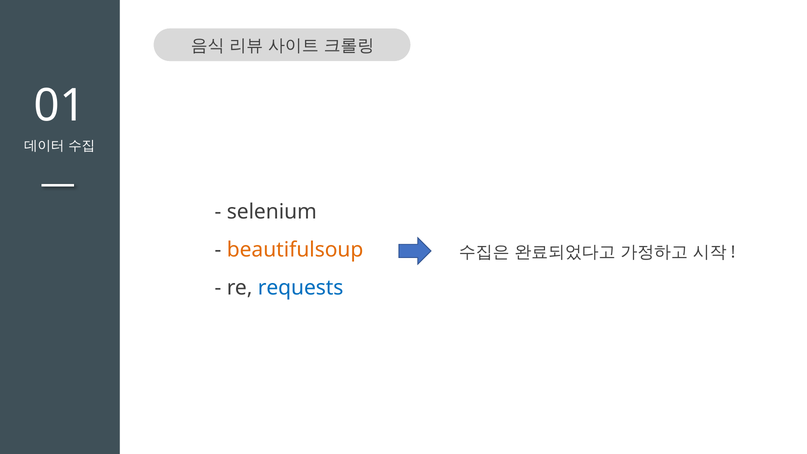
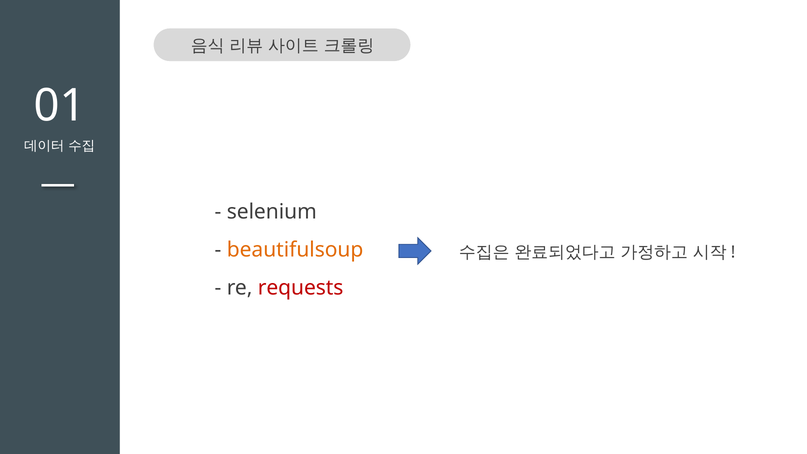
requests colour: blue -> red (301, 288)
